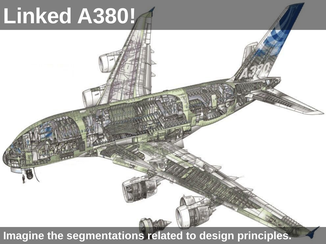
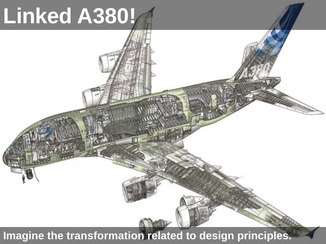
segmentations: segmentations -> transformation (105, 236)
